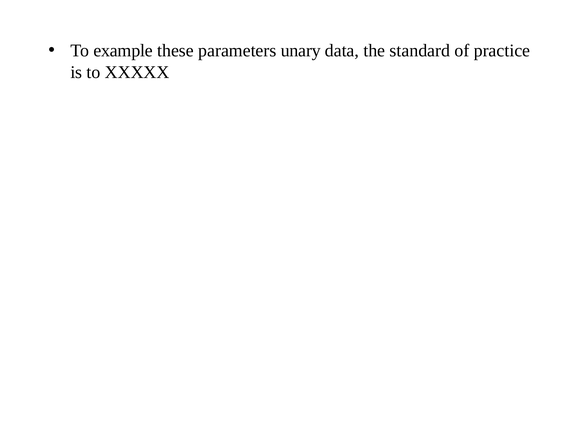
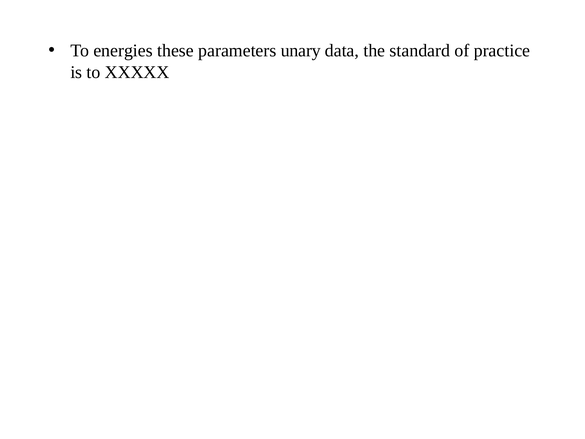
example: example -> energies (123, 51)
